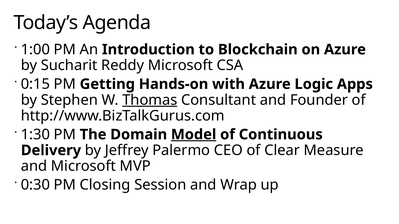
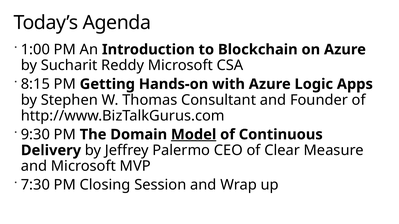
0:15: 0:15 -> 8:15 (35, 84)
Thomas underline: present -> none (150, 100)
1:30: 1:30 -> 9:30 (35, 135)
0:30: 0:30 -> 7:30 (35, 185)
